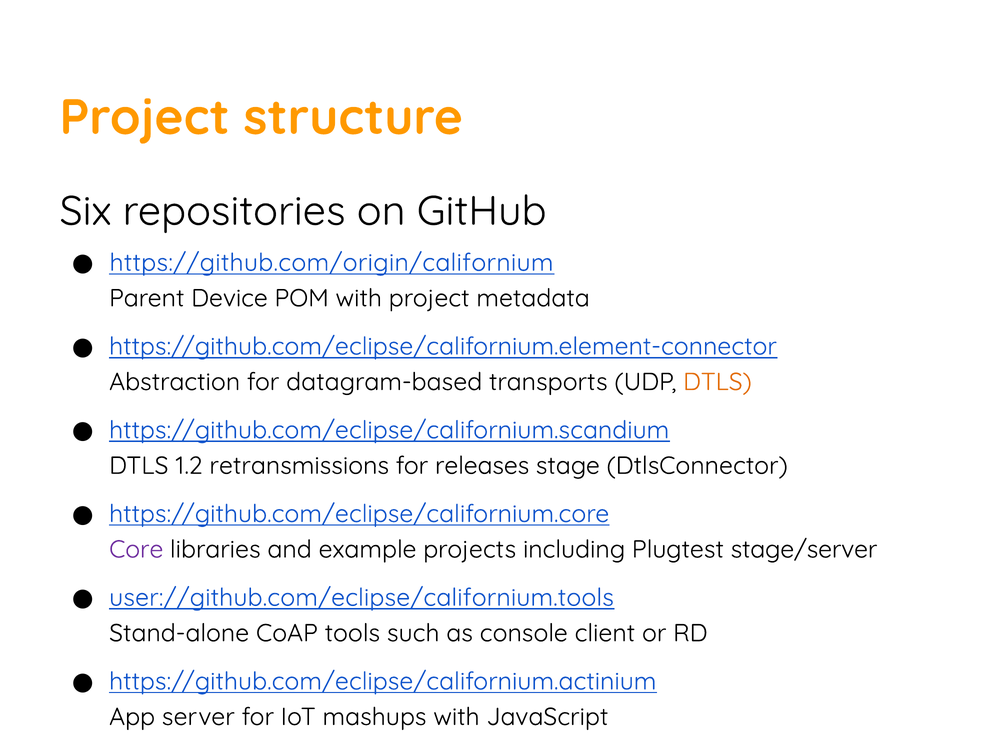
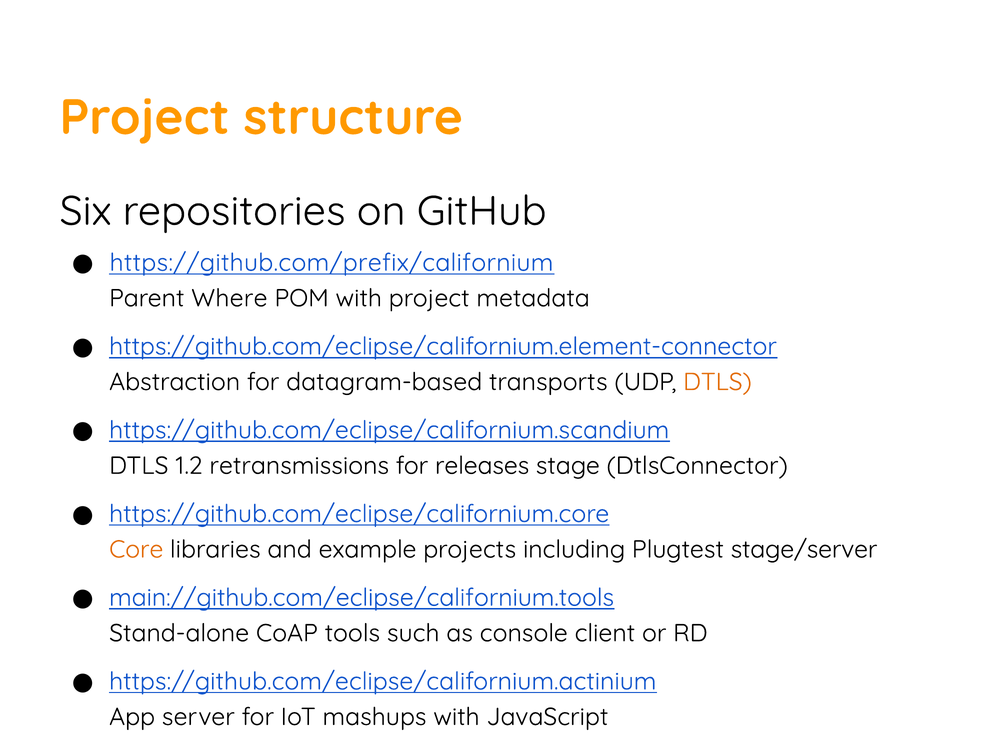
https://github.com/origin/californium: https://github.com/origin/californium -> https://github.com/prefix/californium (331, 263)
Device: Device -> Where (229, 298)
Core colour: purple -> orange (136, 549)
user://github.com/eclipse/californium.tools: user://github.com/eclipse/californium.tools -> main://github.com/eclipse/californium.tools (362, 598)
